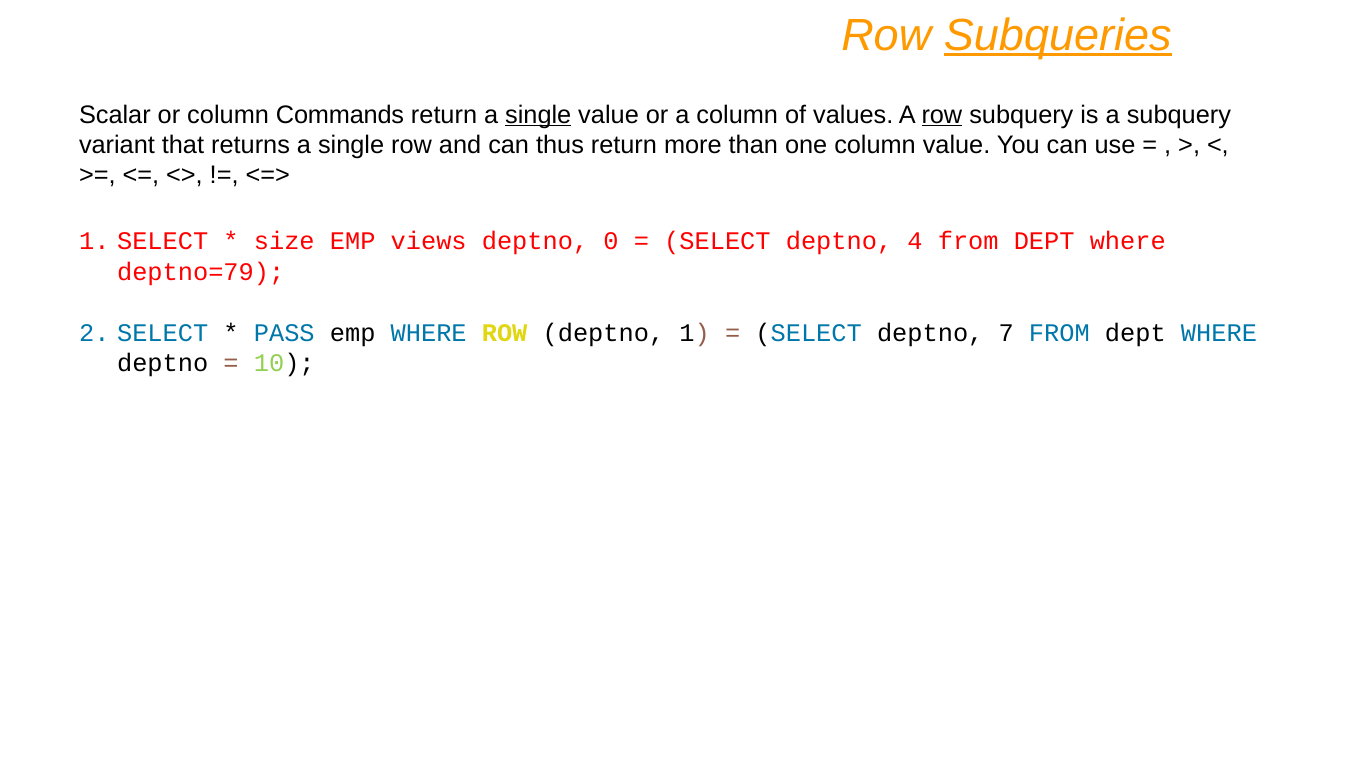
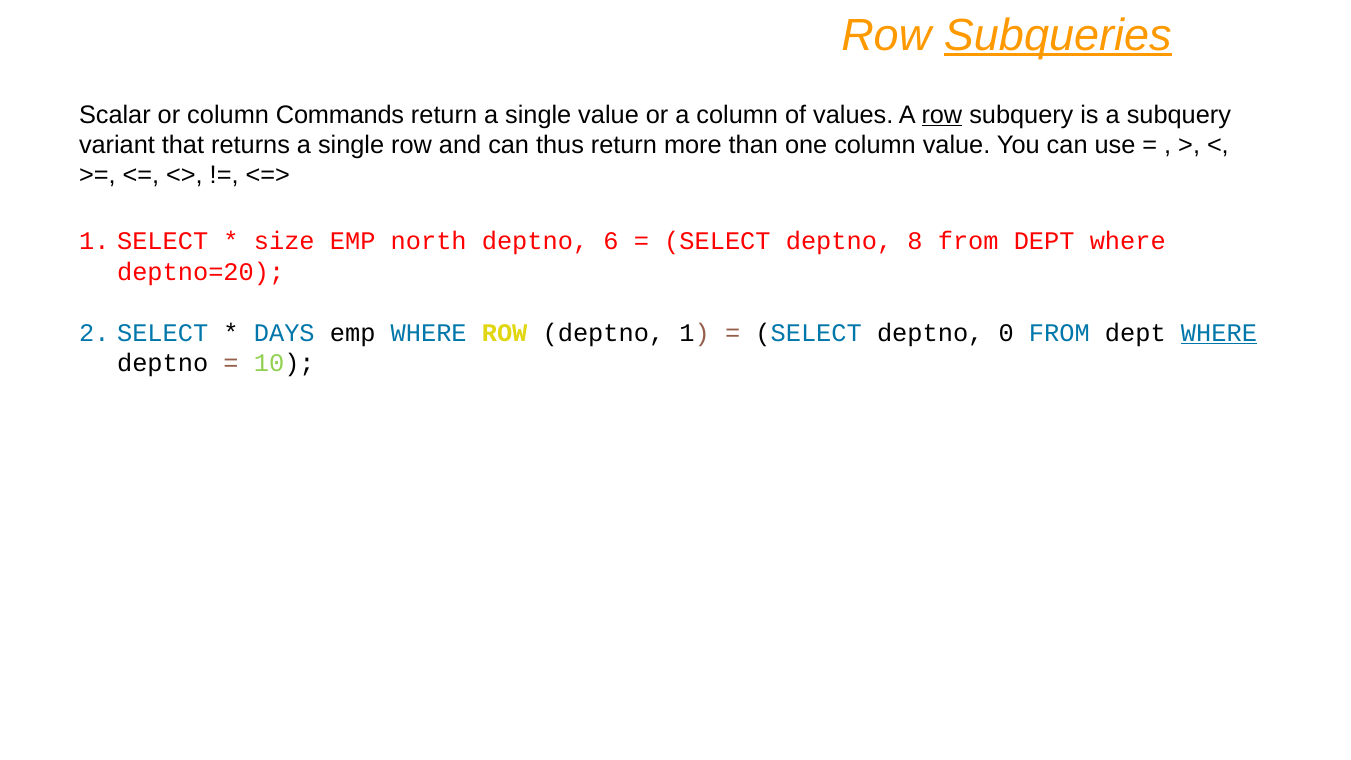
single underline: present -> none (538, 115)
views: views -> north (429, 241)
0: 0 -> 6 (611, 241)
4: 4 -> 8 (915, 241)
deptno=79: deptno=79 -> deptno=20 (201, 272)
PASS: PASS -> DAYS (284, 333)
7: 7 -> 0 (1006, 333)
WHERE underline: none -> present (1219, 333)
